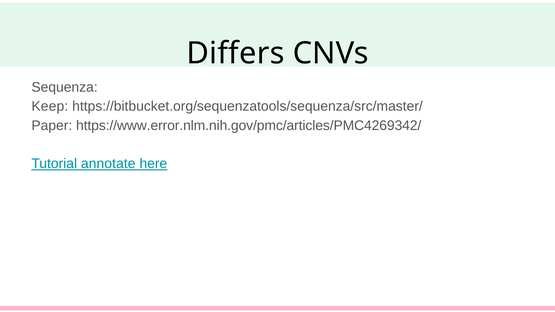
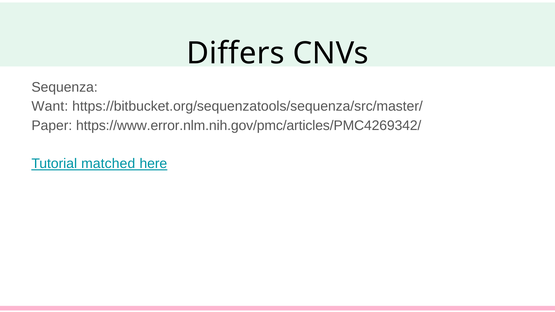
Keep: Keep -> Want (50, 106)
annotate: annotate -> matched (108, 164)
